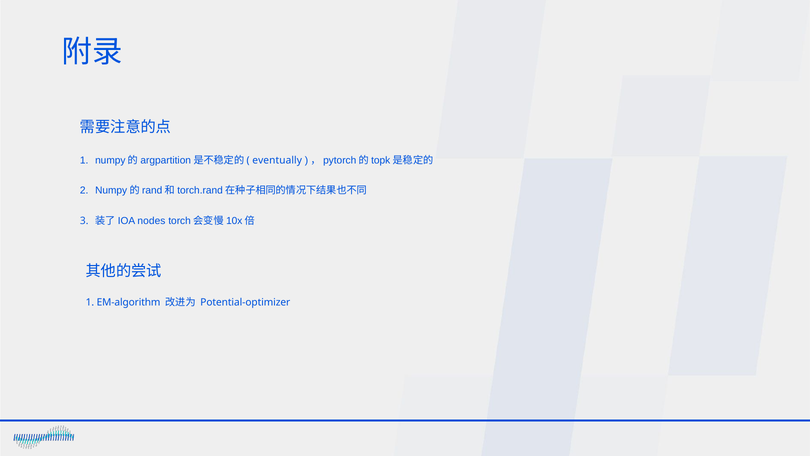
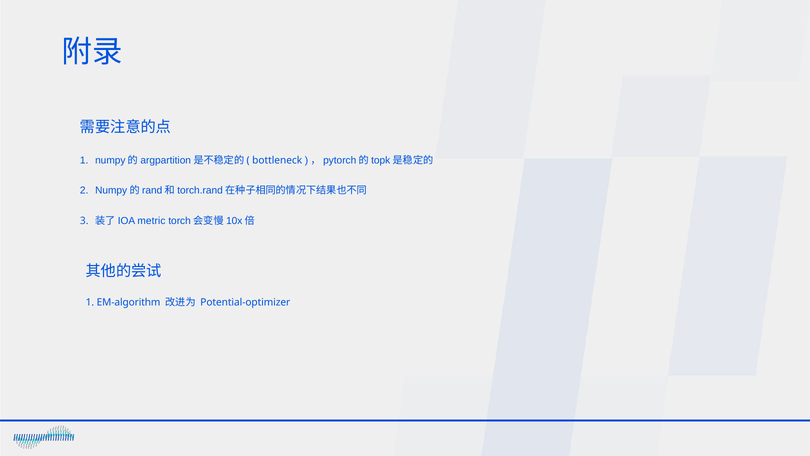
eventually: eventually -> bottleneck (277, 160)
nodes: nodes -> metric (151, 221)
